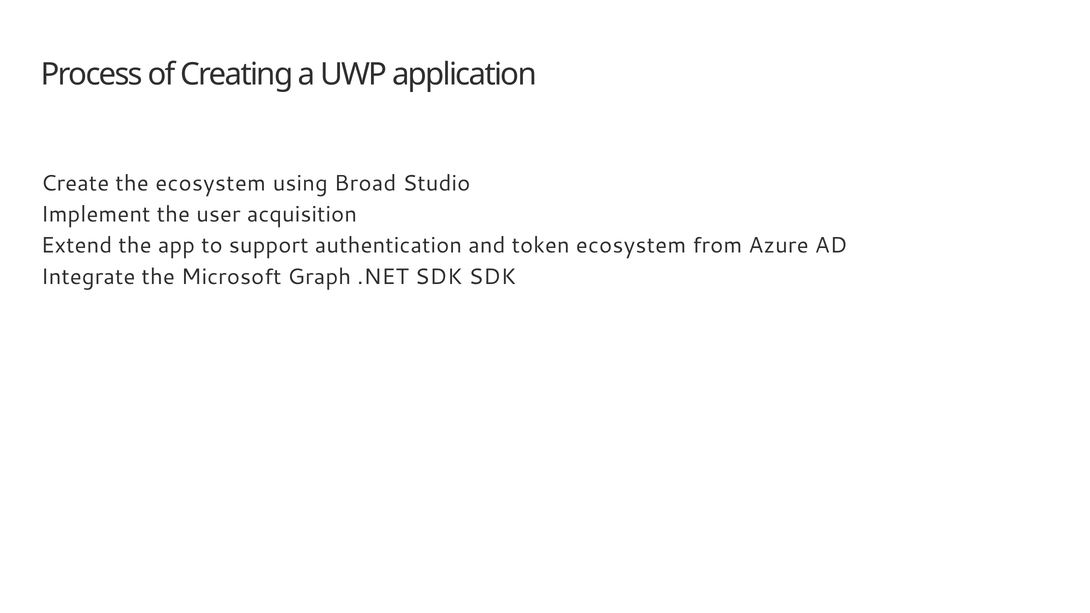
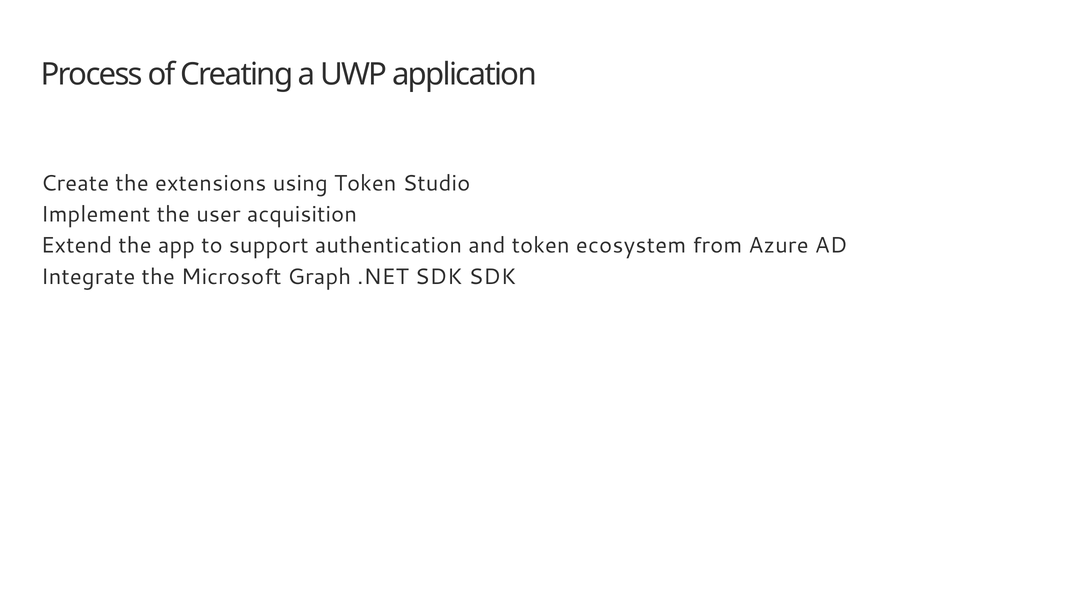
the ecosystem: ecosystem -> extensions (211, 183)
using Broad: Broad -> Token (365, 183)
